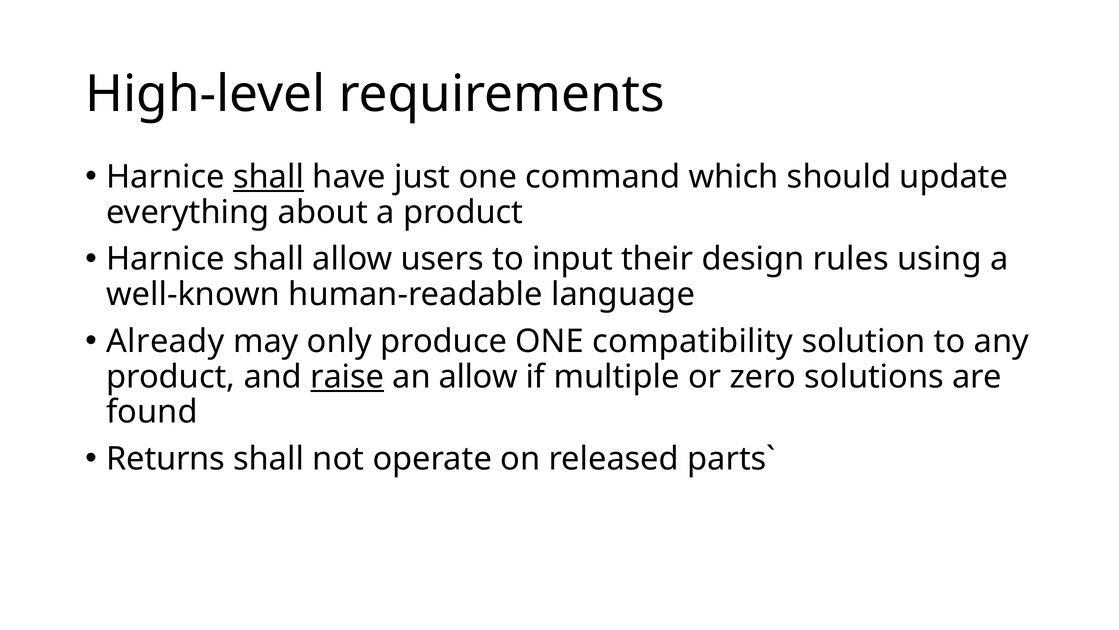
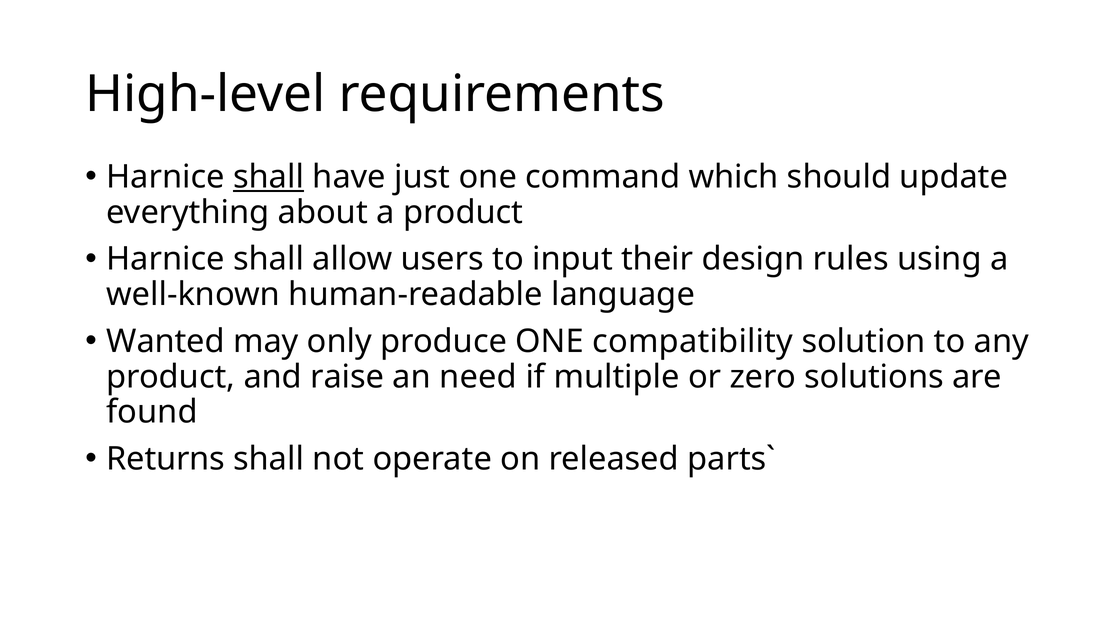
Already: Already -> Wanted (166, 341)
raise underline: present -> none (347, 376)
an allow: allow -> need (478, 376)
